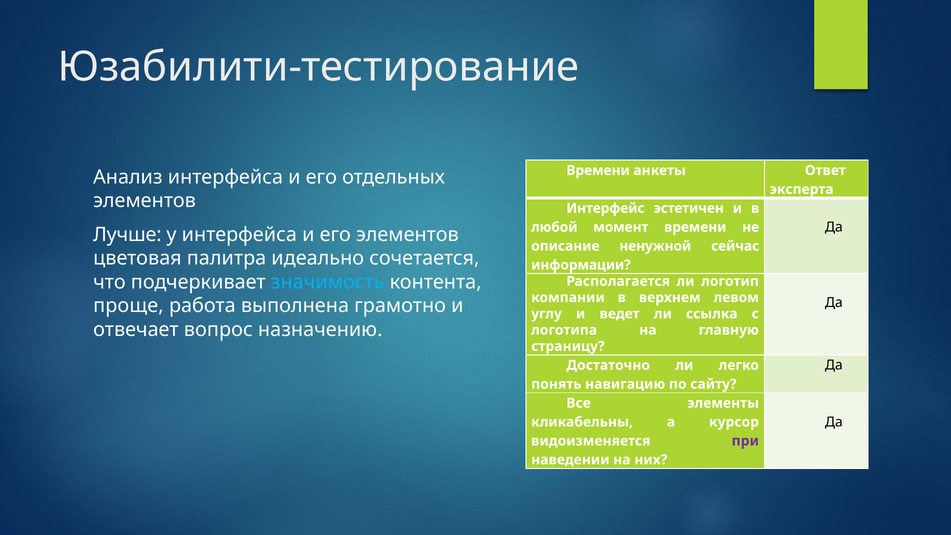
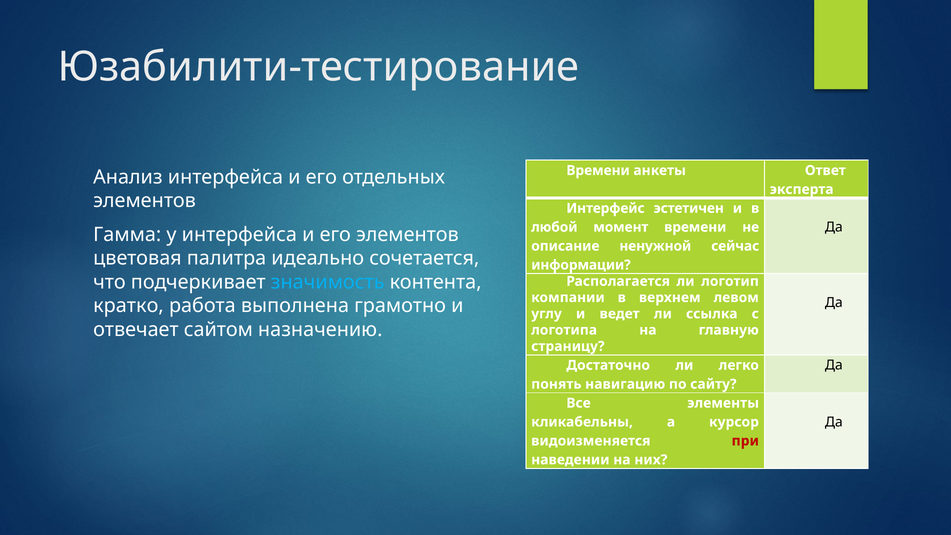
Лучше: Лучше -> Гамма (127, 234)
проще: проще -> кратко (128, 306)
вопрос: вопрос -> сайтом (218, 330)
при colour: purple -> red (745, 441)
